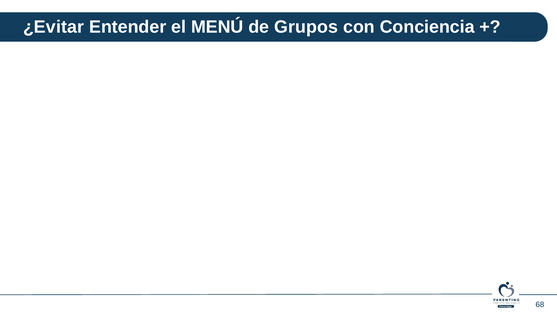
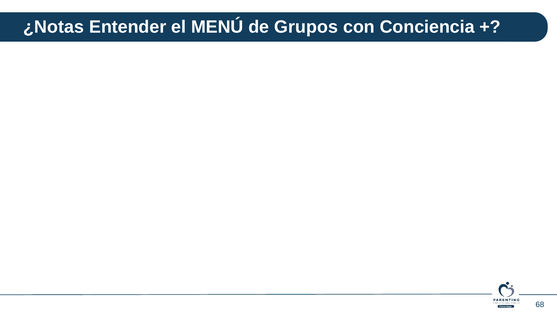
¿Evitar: ¿Evitar -> ¿Notas (54, 27)
